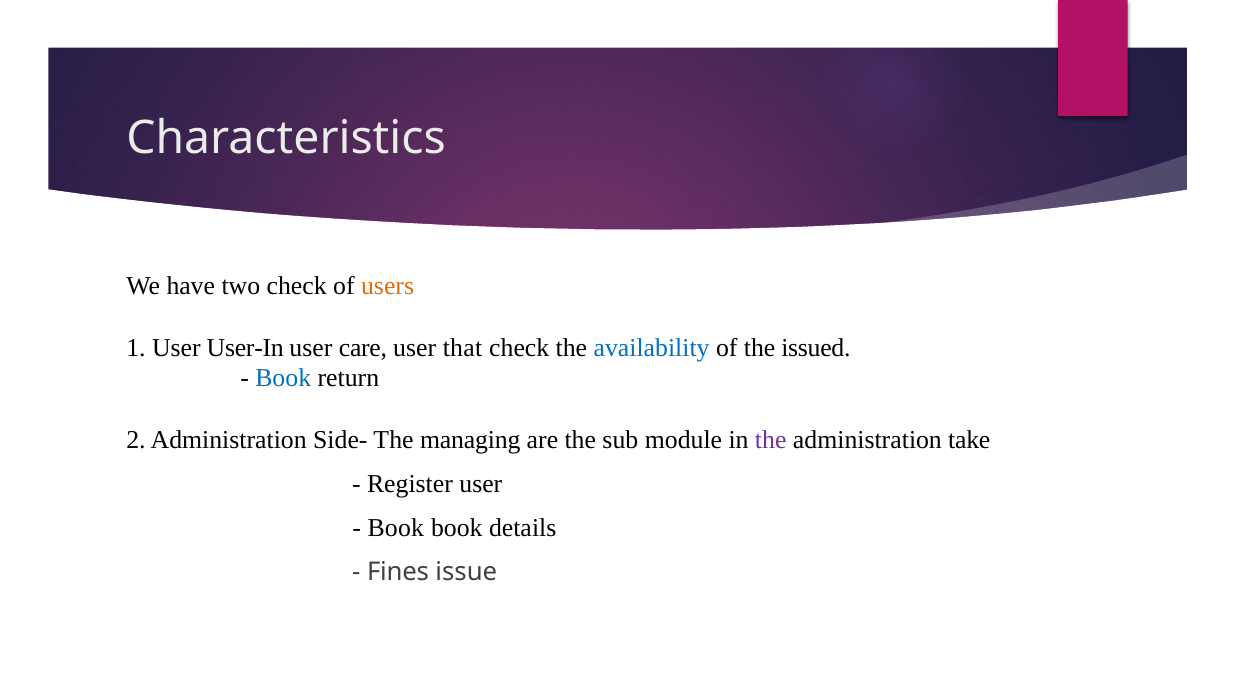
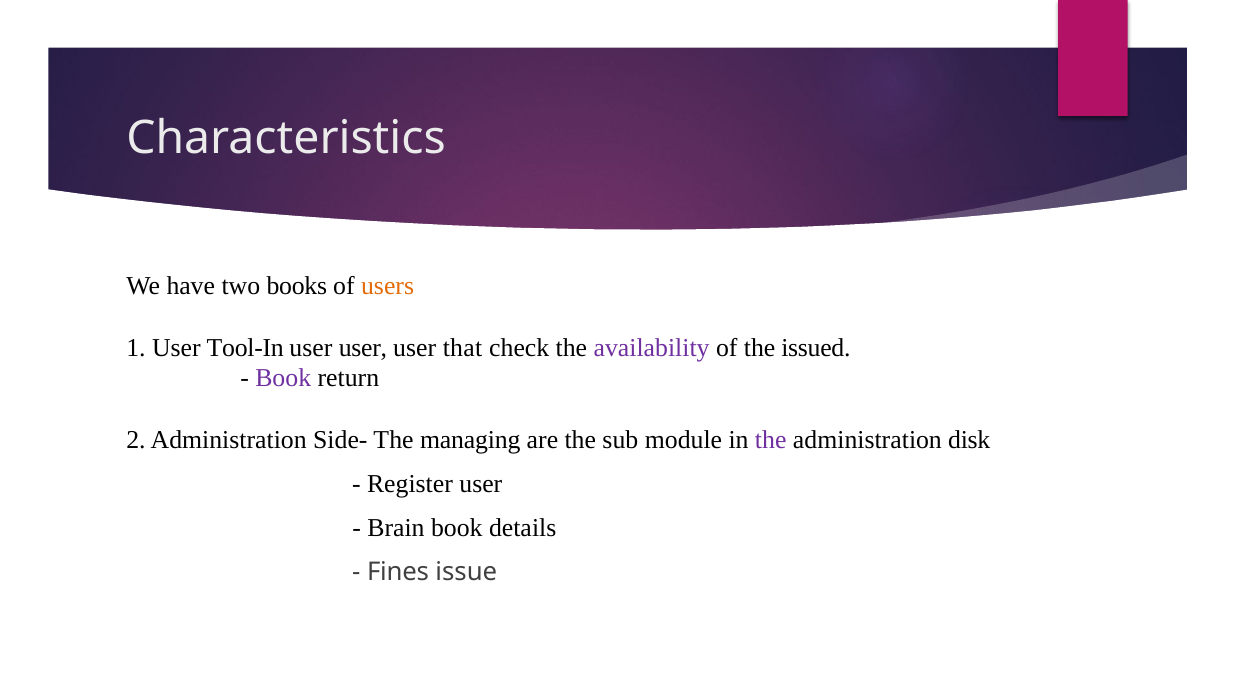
two check: check -> books (297, 286)
User-In: User-In -> Tool-In (245, 348)
care: care -> user (363, 348)
availability colour: blue -> purple (652, 348)
Book colour: blue -> purple (283, 379)
take: take -> disk (969, 440)
Book: Book -> Brain (396, 528)
